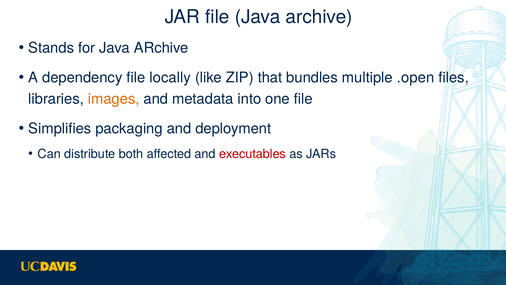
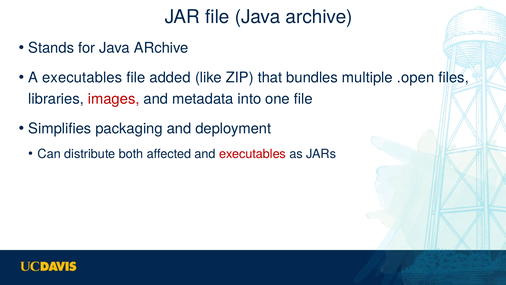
A dependency: dependency -> executables (82, 78)
locally: locally -> added (170, 78)
images colour: orange -> red (114, 99)
